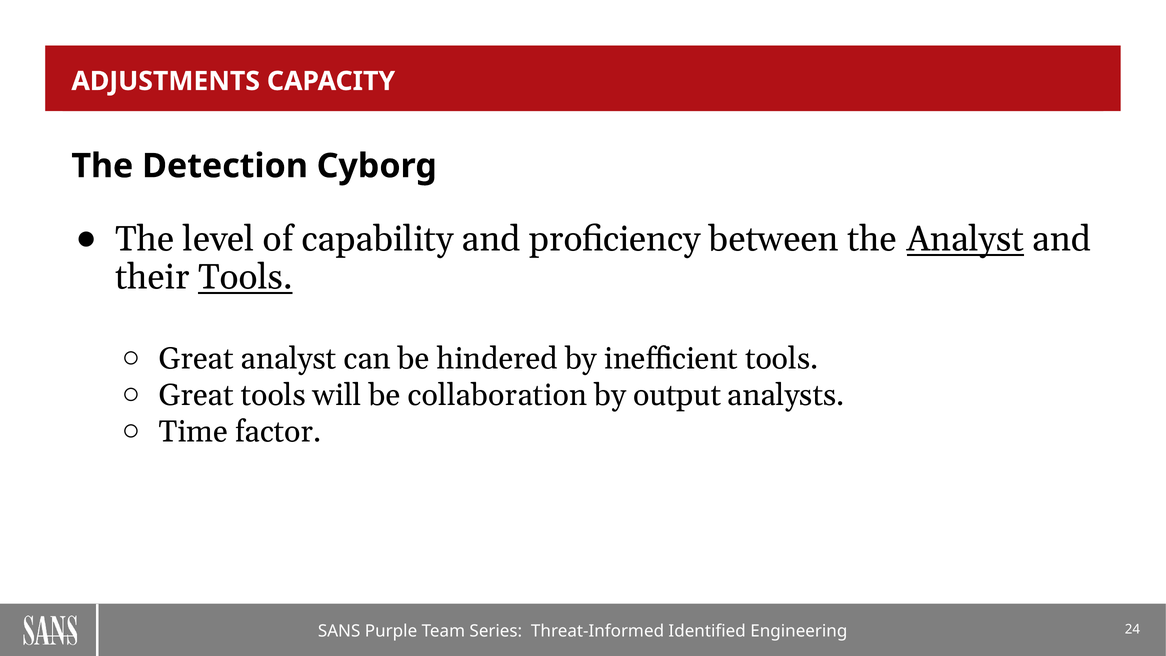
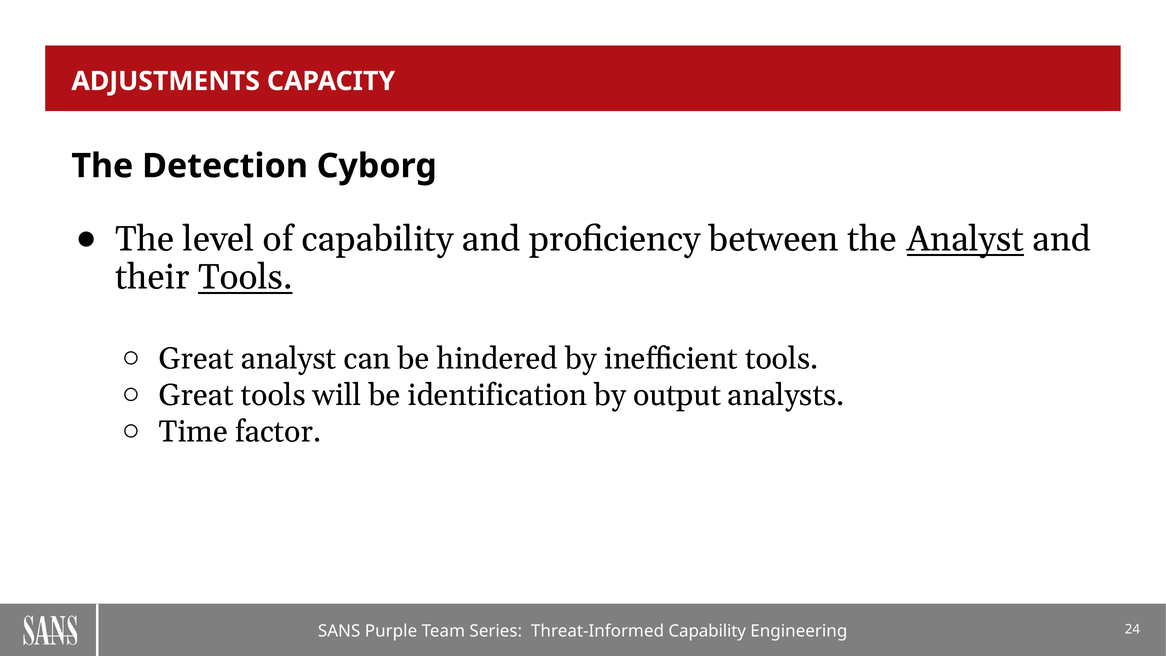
collaboration: collaboration -> identification (497, 395)
Identified: Identified -> Capability (707, 631)
